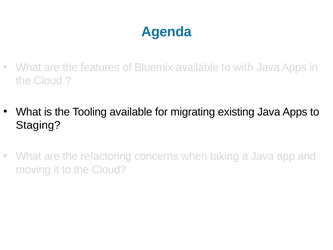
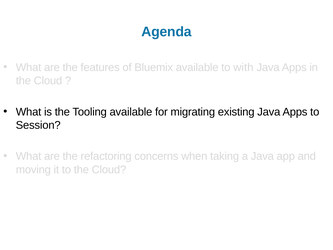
Staging: Staging -> Session (38, 125)
